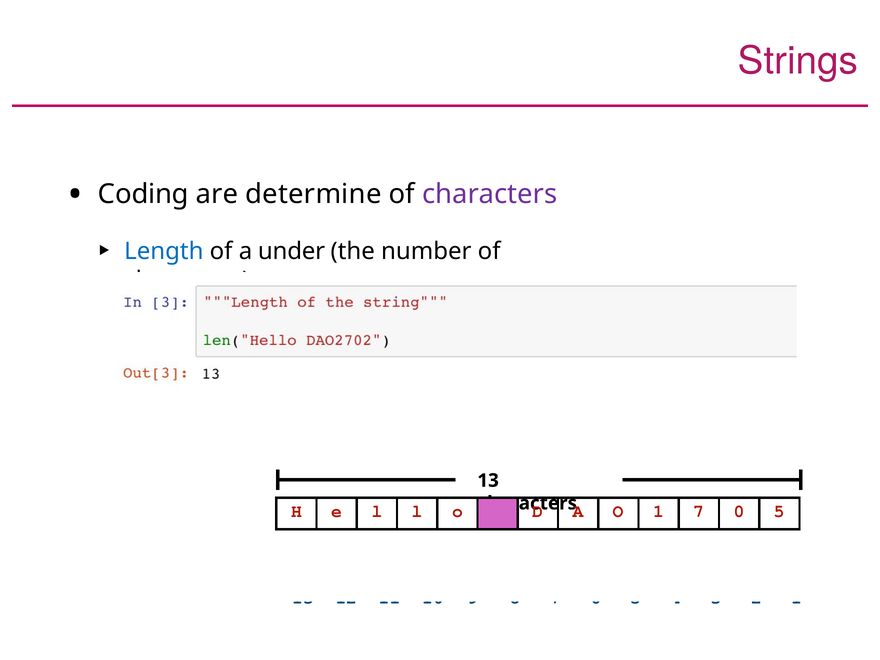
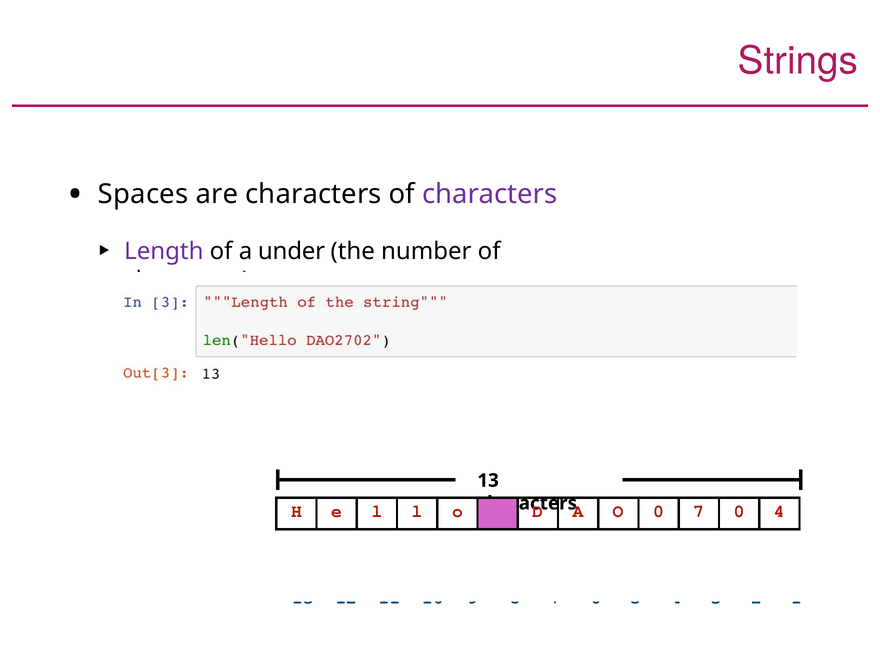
Coding: Coding -> Spaces (143, 194)
are determine: determine -> characters (313, 194)
Length colour: blue -> purple (164, 251)
O 1: 1 -> 0 (659, 511)
0 5: 5 -> 4 (779, 511)
